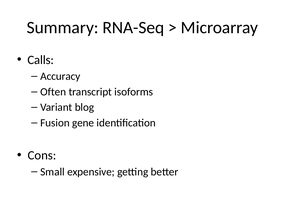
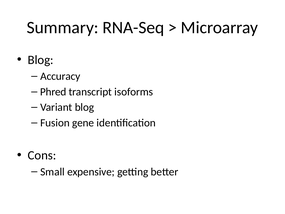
Calls: Calls -> Blog (41, 60)
Often: Often -> Phred (53, 92)
